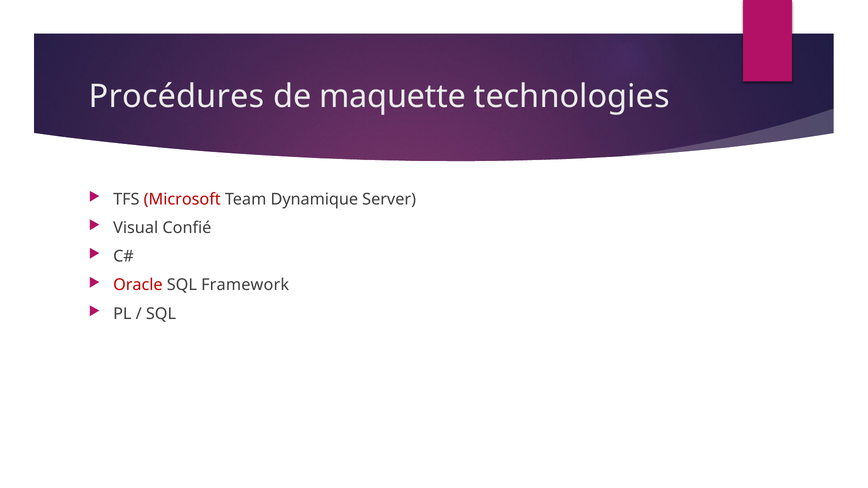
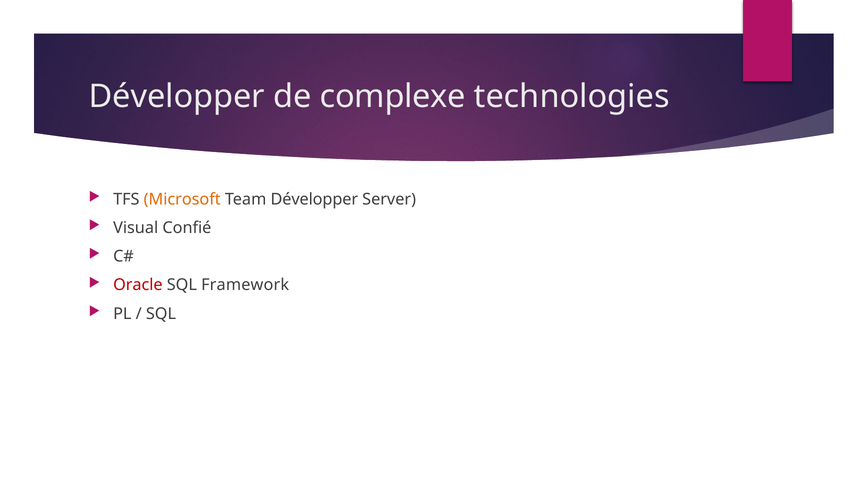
Procédures: Procédures -> Développer (177, 97)
maquette: maquette -> complexe (393, 97)
Microsoft colour: red -> orange (182, 200)
Team Dynamique: Dynamique -> Développer (314, 200)
